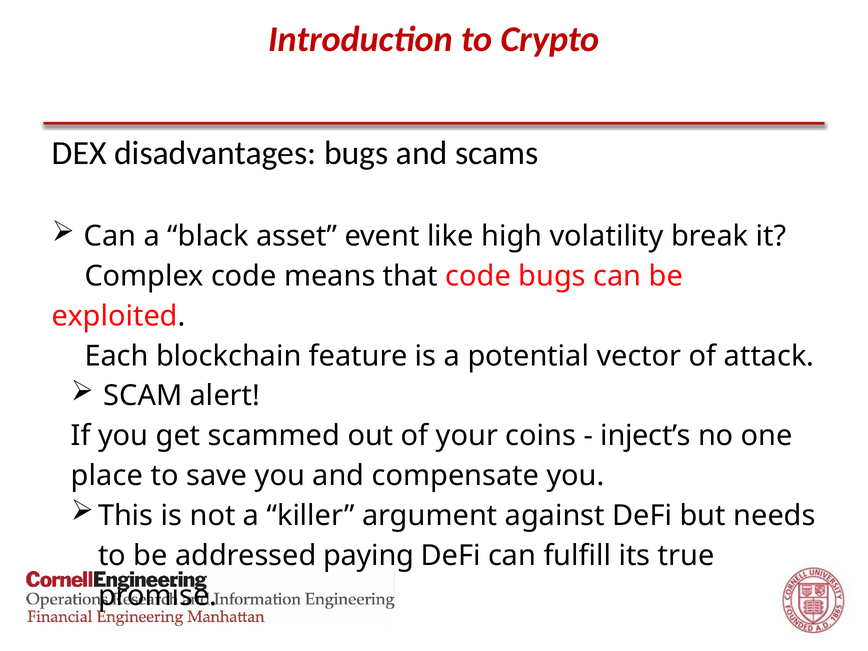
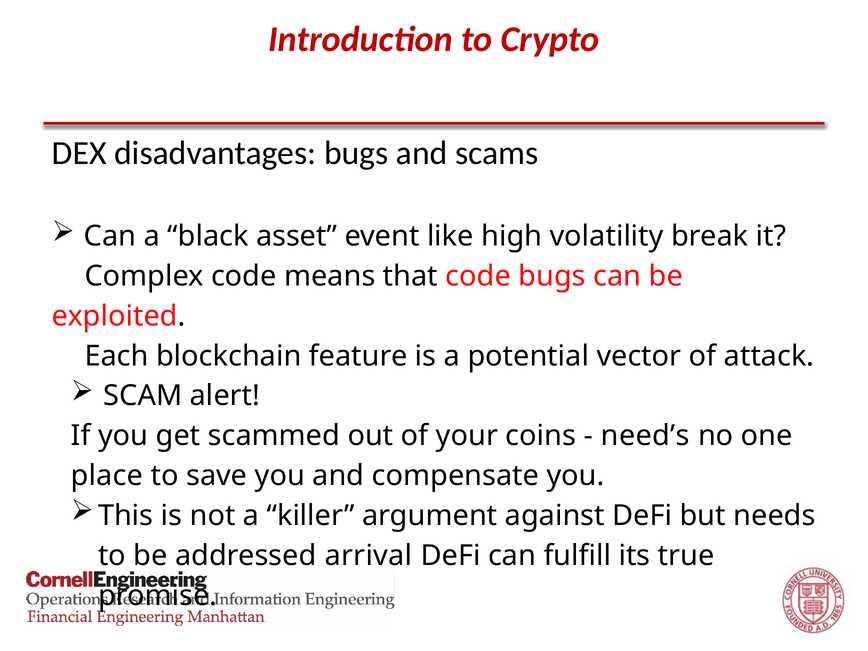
inject’s: inject’s -> need’s (645, 436)
paying: paying -> arrival (368, 556)
